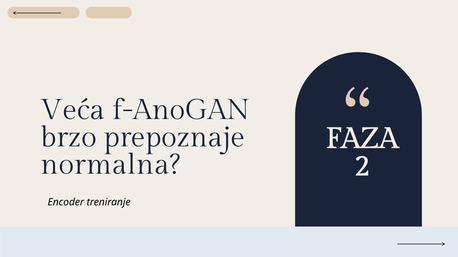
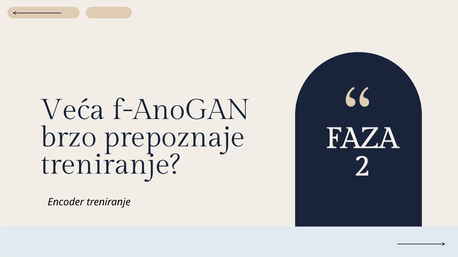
normalna: normalna -> treniranje (110, 165)
